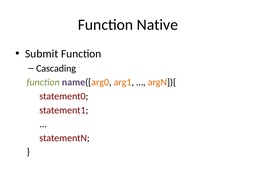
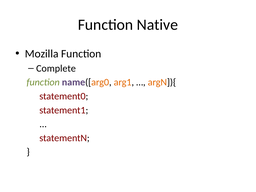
Submit: Submit -> Mozilla (42, 54)
Cascading: Cascading -> Complete (56, 68)
